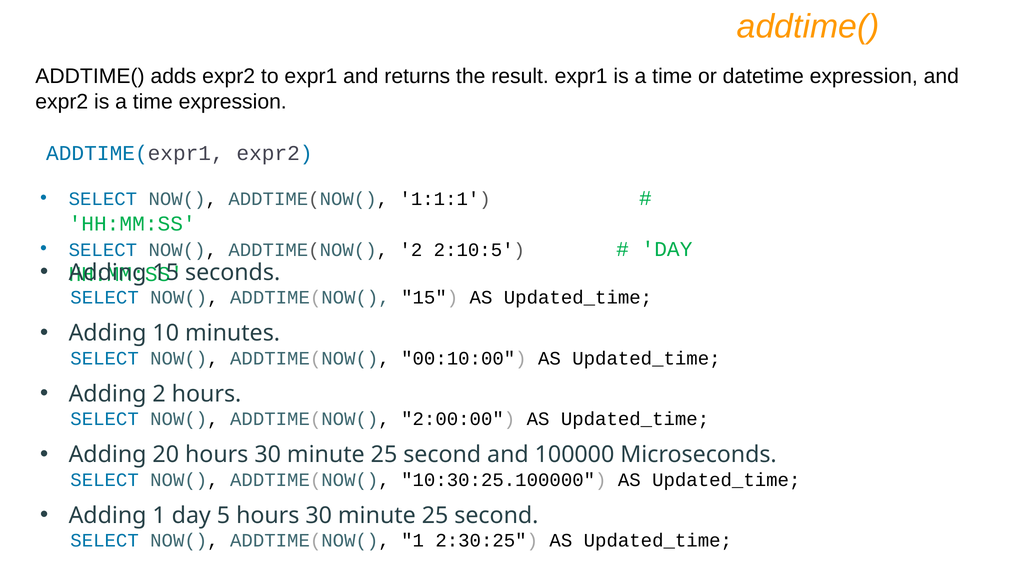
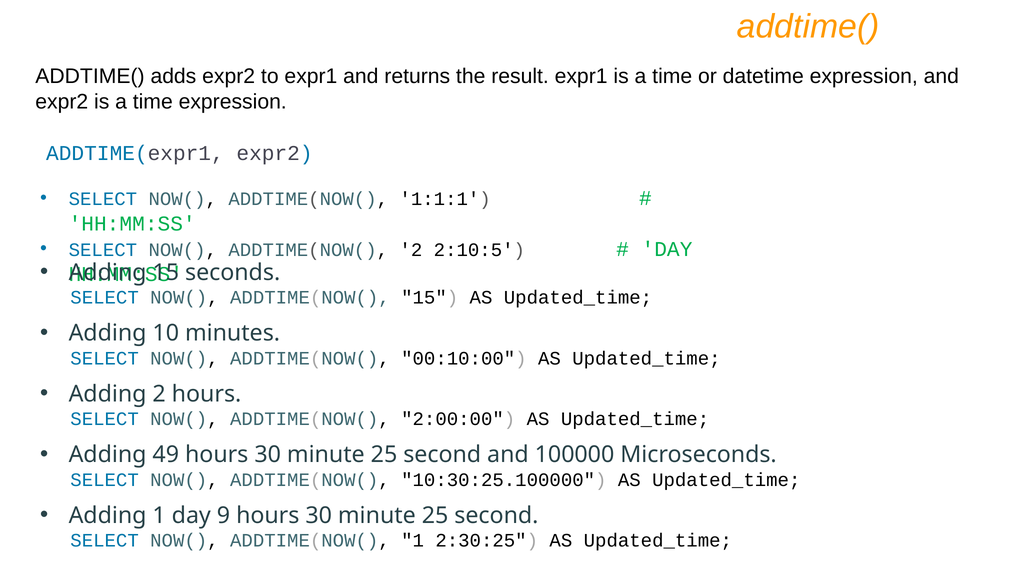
20: 20 -> 49 (166, 455)
5: 5 -> 9 (223, 516)
